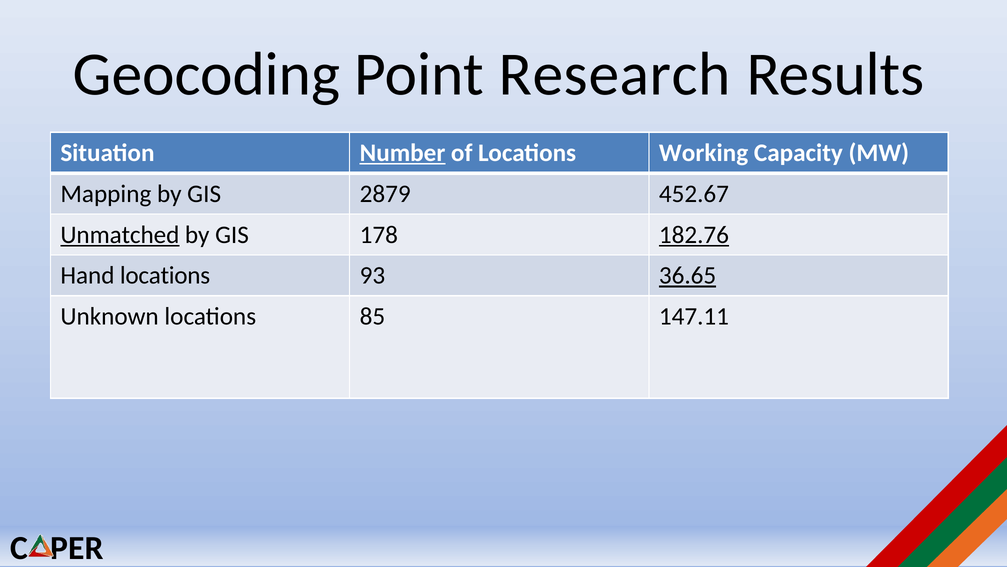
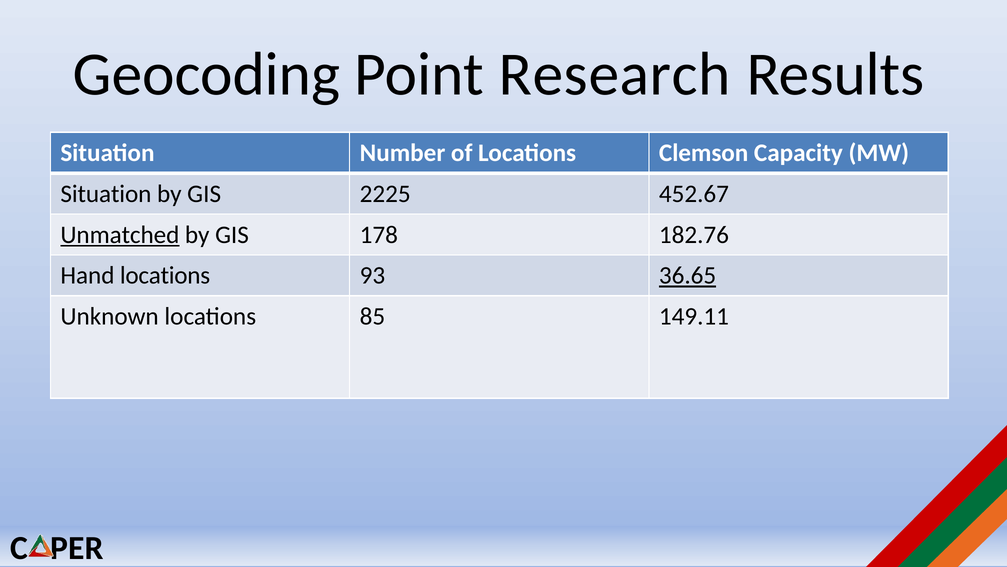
Number underline: present -> none (403, 153)
Working: Working -> Clemson (704, 153)
Mapping: Mapping -> Situation (106, 194)
2879: 2879 -> 2225 (385, 194)
182.76 underline: present -> none (694, 235)
147.11: 147.11 -> 149.11 (694, 316)
